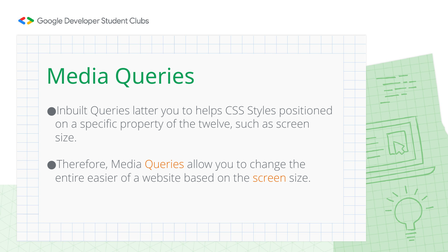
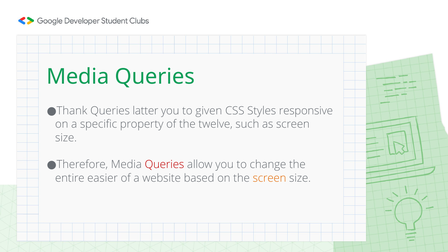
Inbuilt: Inbuilt -> Thank (72, 111)
helps: helps -> given (209, 111)
positioned: positioned -> responsive (306, 111)
Queries colour: orange -> red (164, 165)
